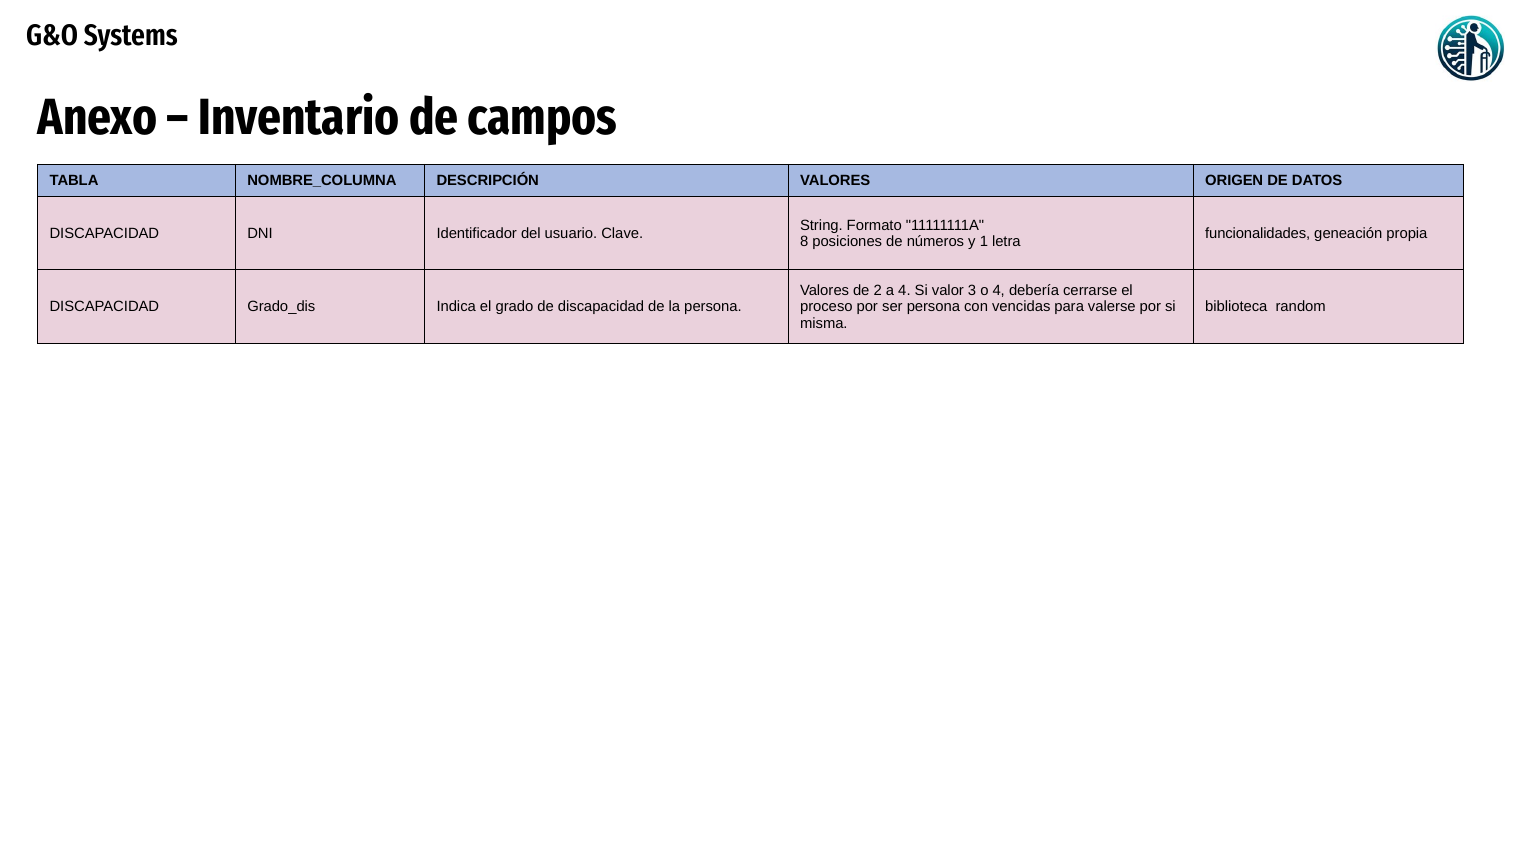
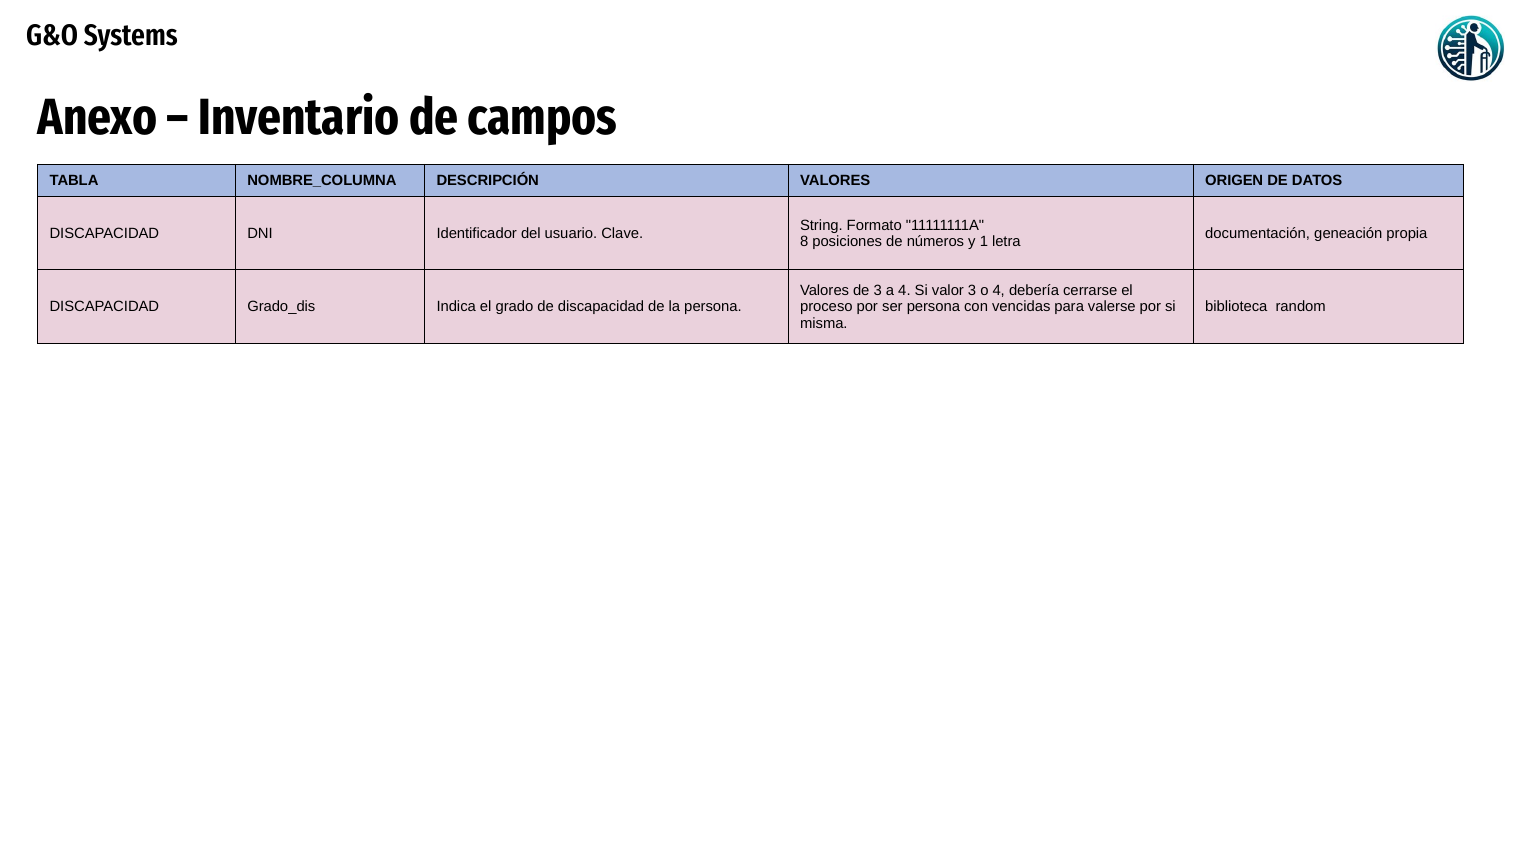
funcionalidades: funcionalidades -> documentación (1258, 234)
de 2: 2 -> 3 (878, 290)
